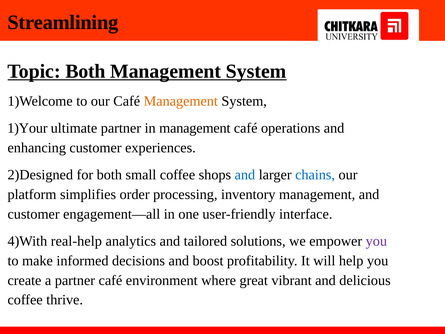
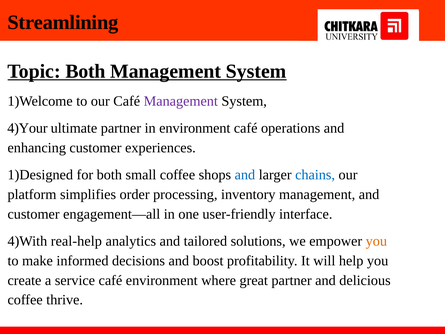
Management colour: orange -> purple (181, 101)
1)Your: 1)Your -> 4)Your (27, 128)
in management: management -> environment (195, 128)
2)Designed: 2)Designed -> 1)Designed (40, 175)
you colour: purple -> orange (376, 241)
a partner: partner -> service (75, 280)
great vibrant: vibrant -> partner (292, 280)
